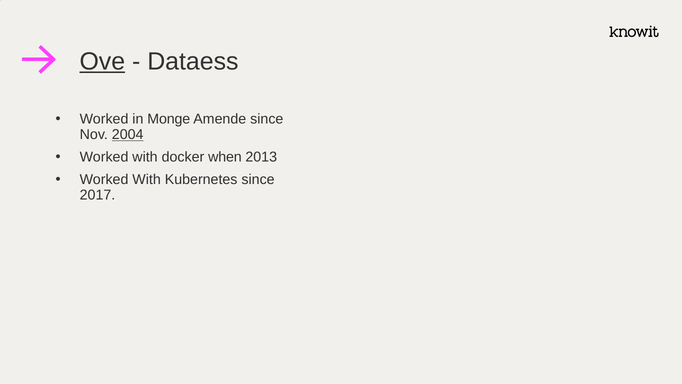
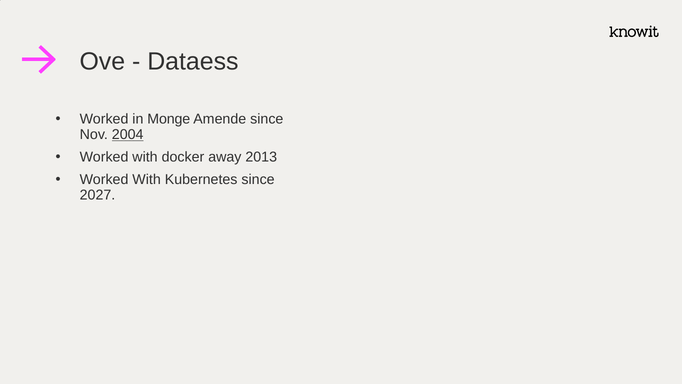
Ove underline: present -> none (102, 61)
when: when -> away (225, 157)
2017: 2017 -> 2027 (97, 195)
